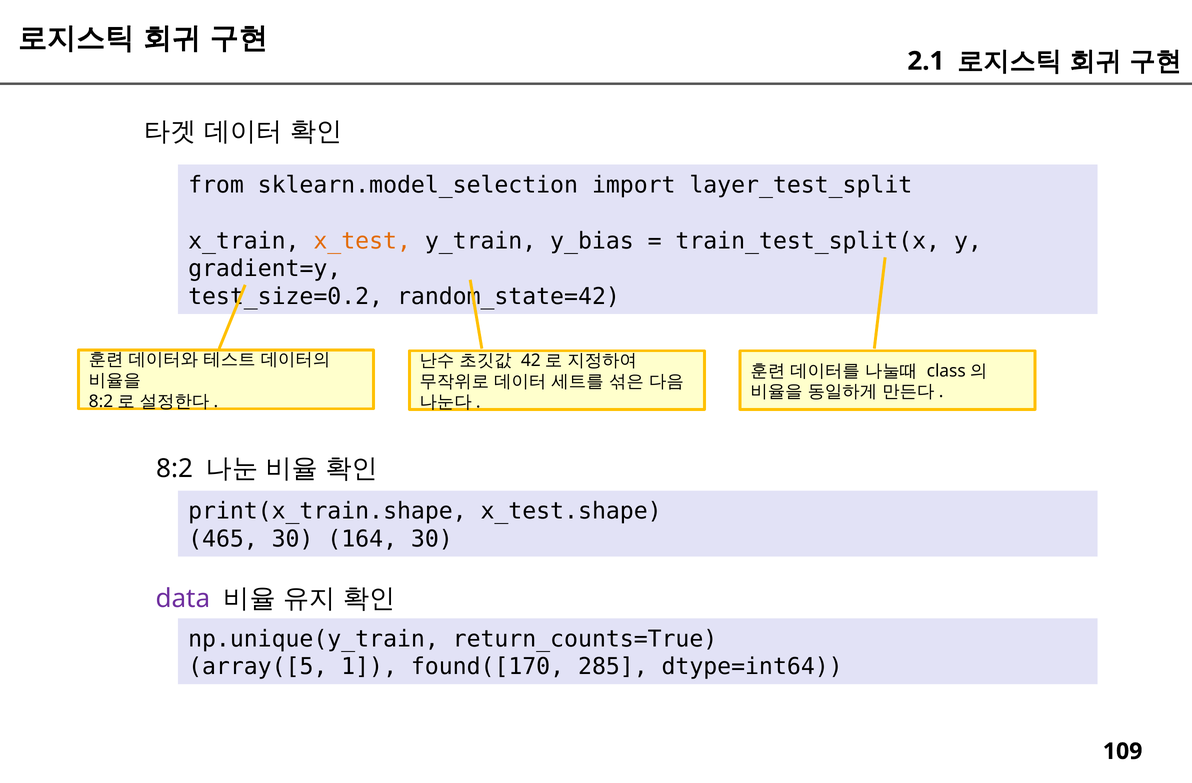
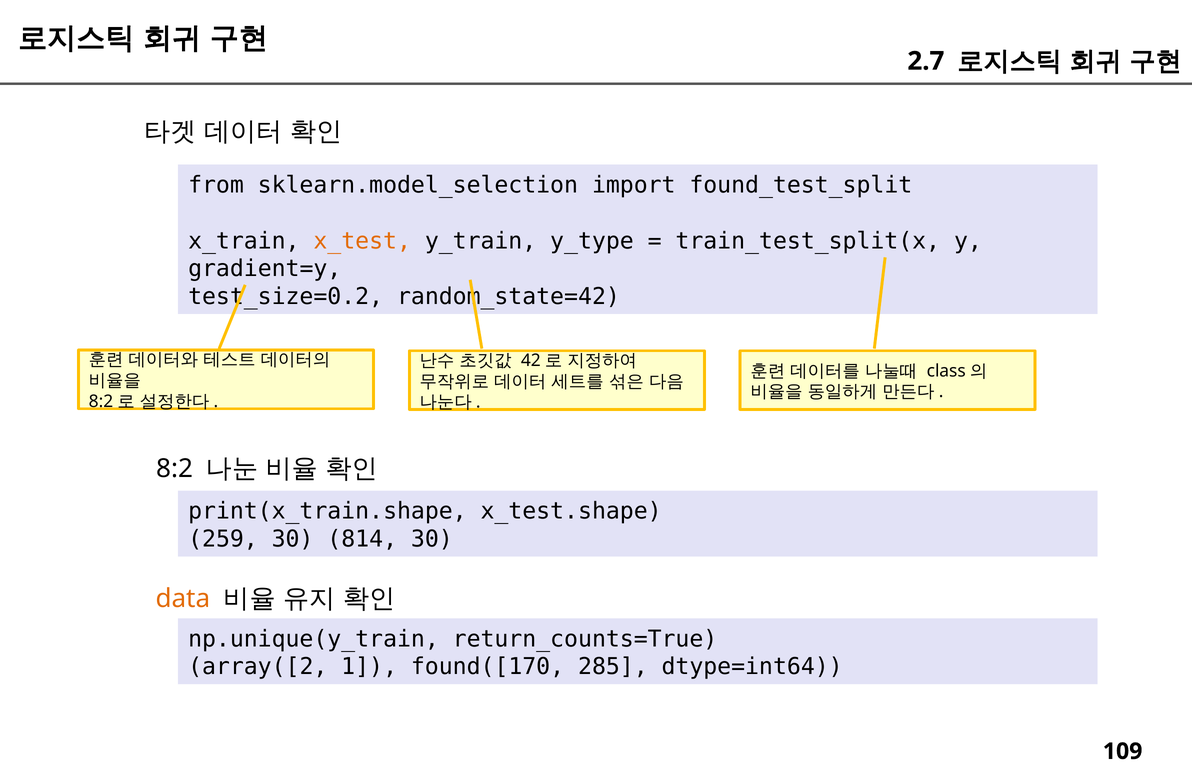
2.1: 2.1 -> 2.7 (926, 61)
layer_test_split: layer_test_split -> found_test_split (801, 185)
y_bias: y_bias -> y_type (592, 241)
465: 465 -> 259 (223, 539)
164: 164 -> 814 (362, 539)
data colour: purple -> orange (183, 599)
array([5: array([5 -> array([2 (258, 667)
